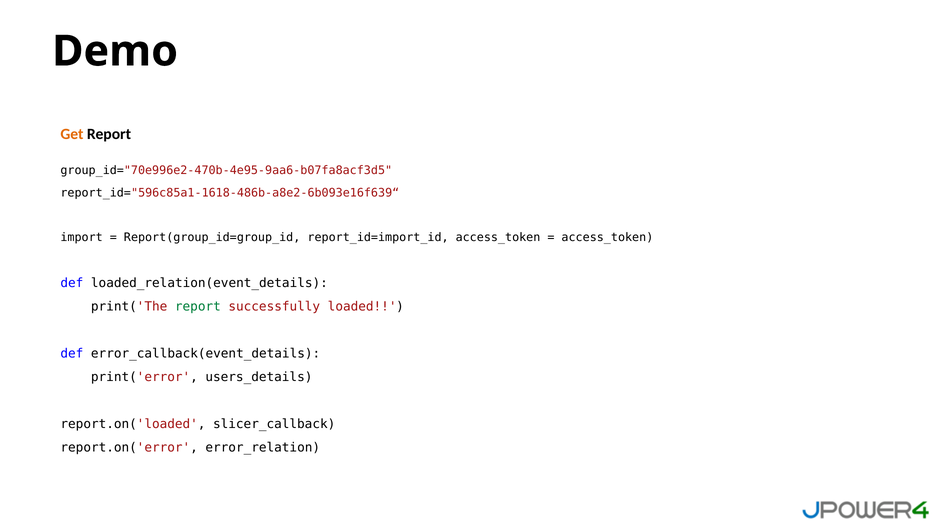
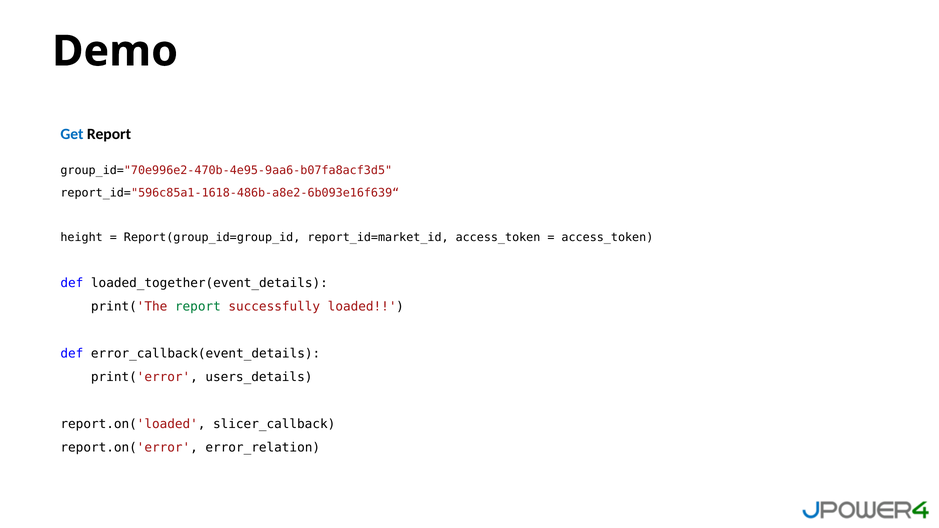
Get colour: orange -> blue (72, 134)
import: import -> height (82, 238)
report_id=import_id: report_id=import_id -> report_id=market_id (378, 238)
loaded_relation(event_details: loaded_relation(event_details -> loaded_together(event_details (209, 283)
